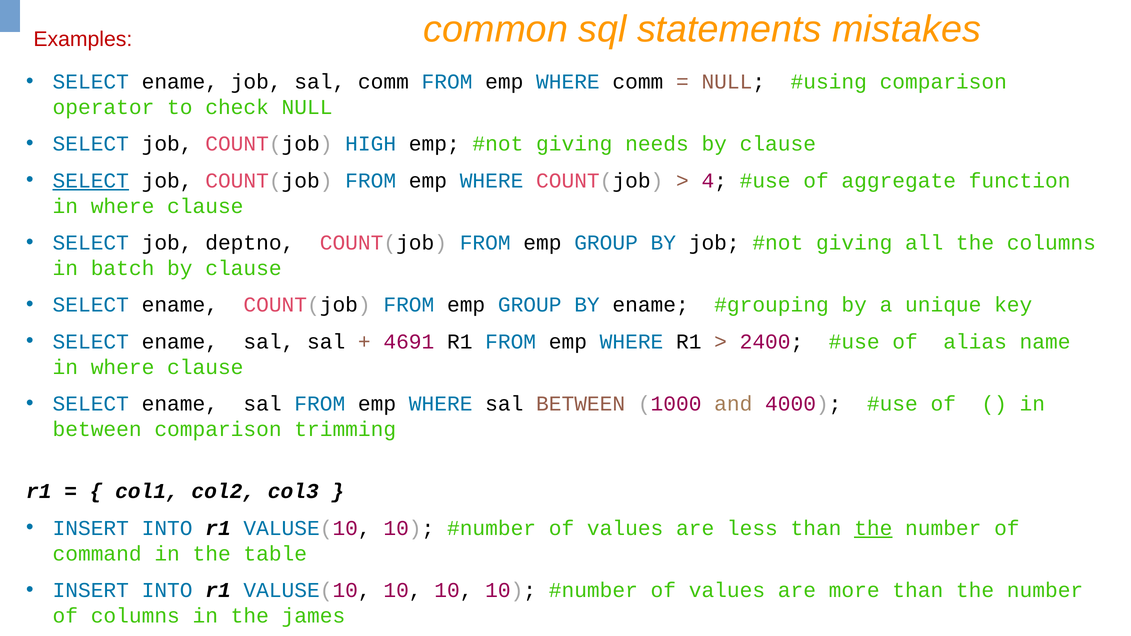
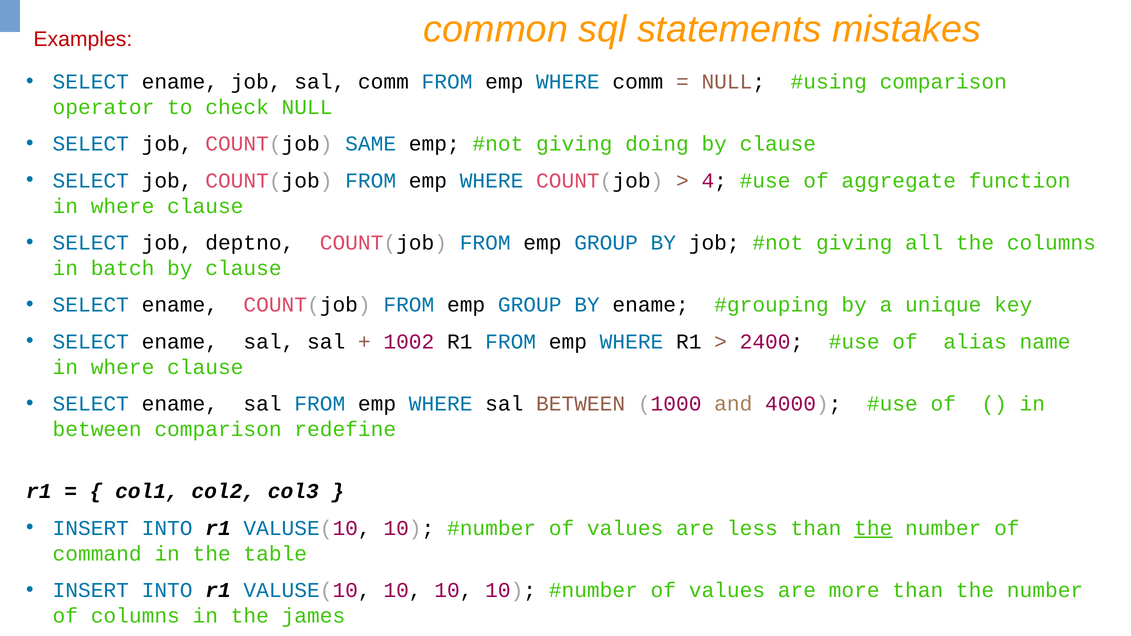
HIGH: HIGH -> SAME (371, 144)
needs: needs -> doing (657, 144)
SELECT underline: present -> none (91, 181)
4691: 4691 -> 1002 (409, 342)
trimming: trimming -> redefine (345, 429)
